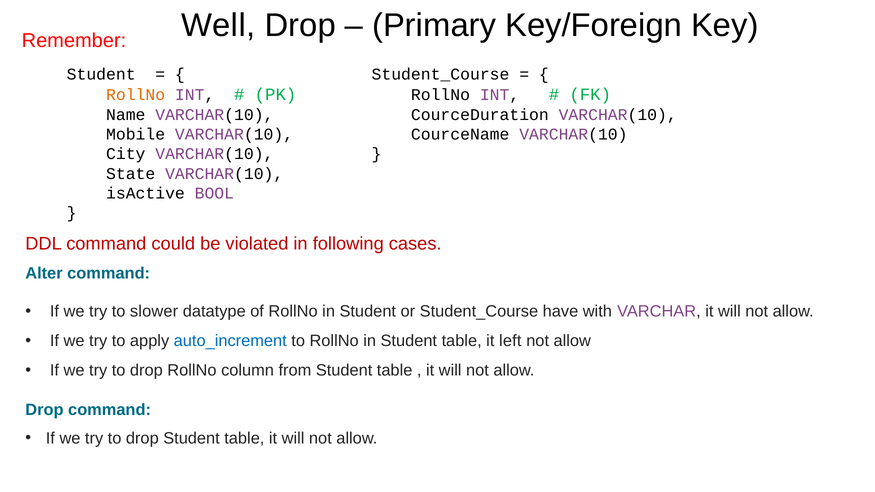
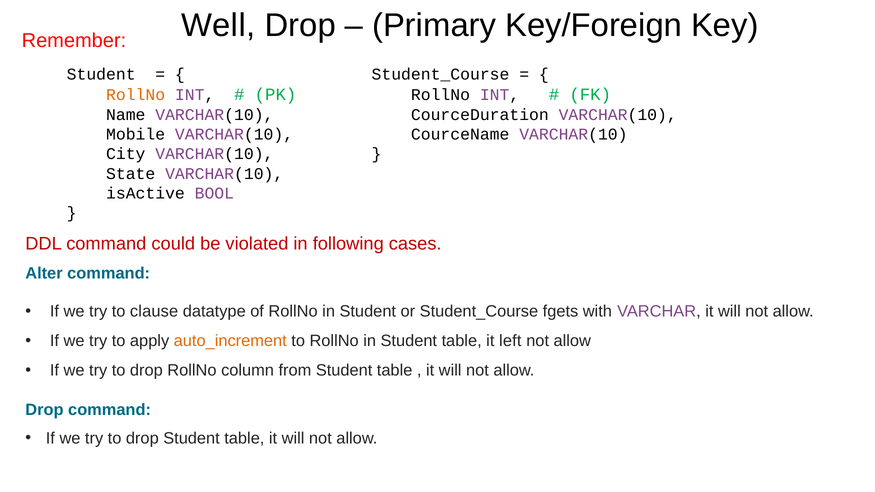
slower: slower -> clause (154, 312)
have: have -> fgets (560, 312)
auto_increment colour: blue -> orange (230, 341)
